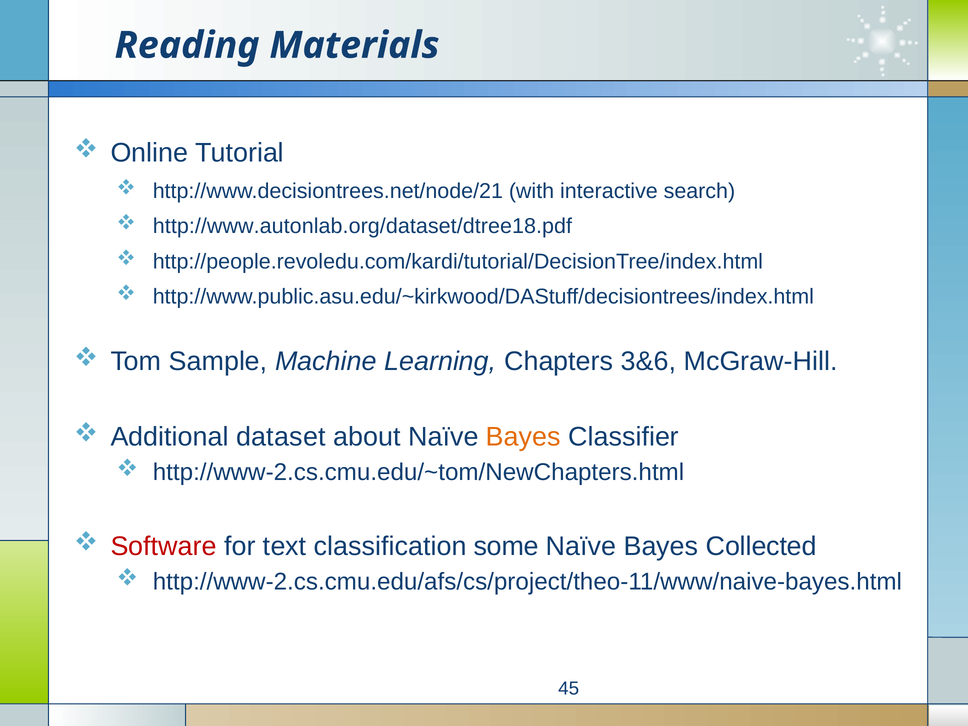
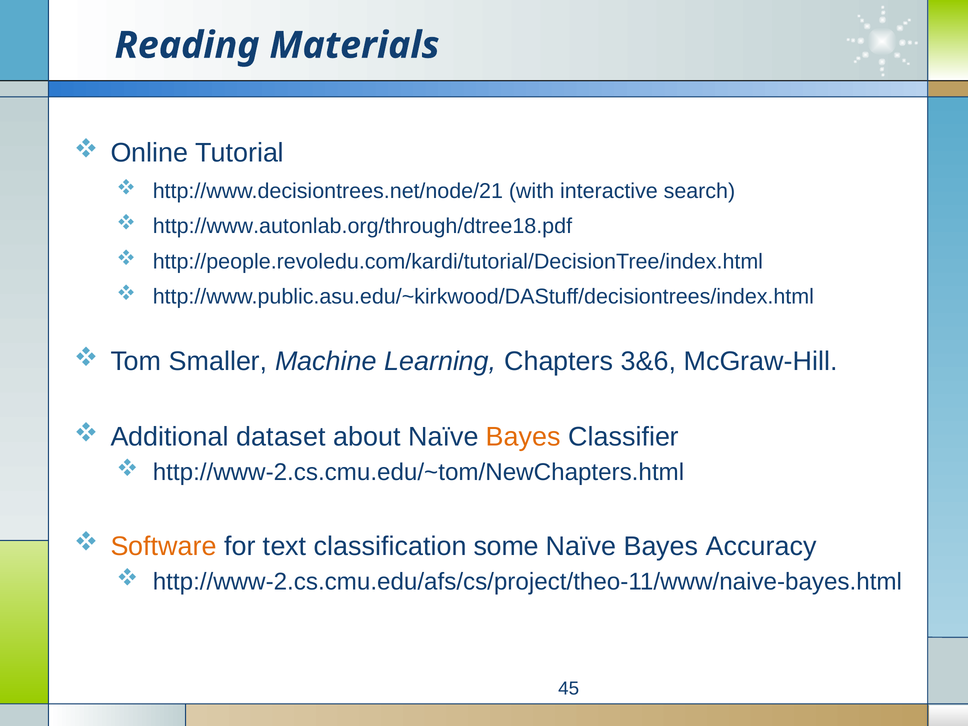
http://www.autonlab.org/dataset/dtree18.pdf: http://www.autonlab.org/dataset/dtree18.pdf -> http://www.autonlab.org/through/dtree18.pdf (362, 226)
Sample: Sample -> Smaller (218, 362)
Software colour: red -> orange (164, 546)
Collected: Collected -> Accuracy (761, 546)
